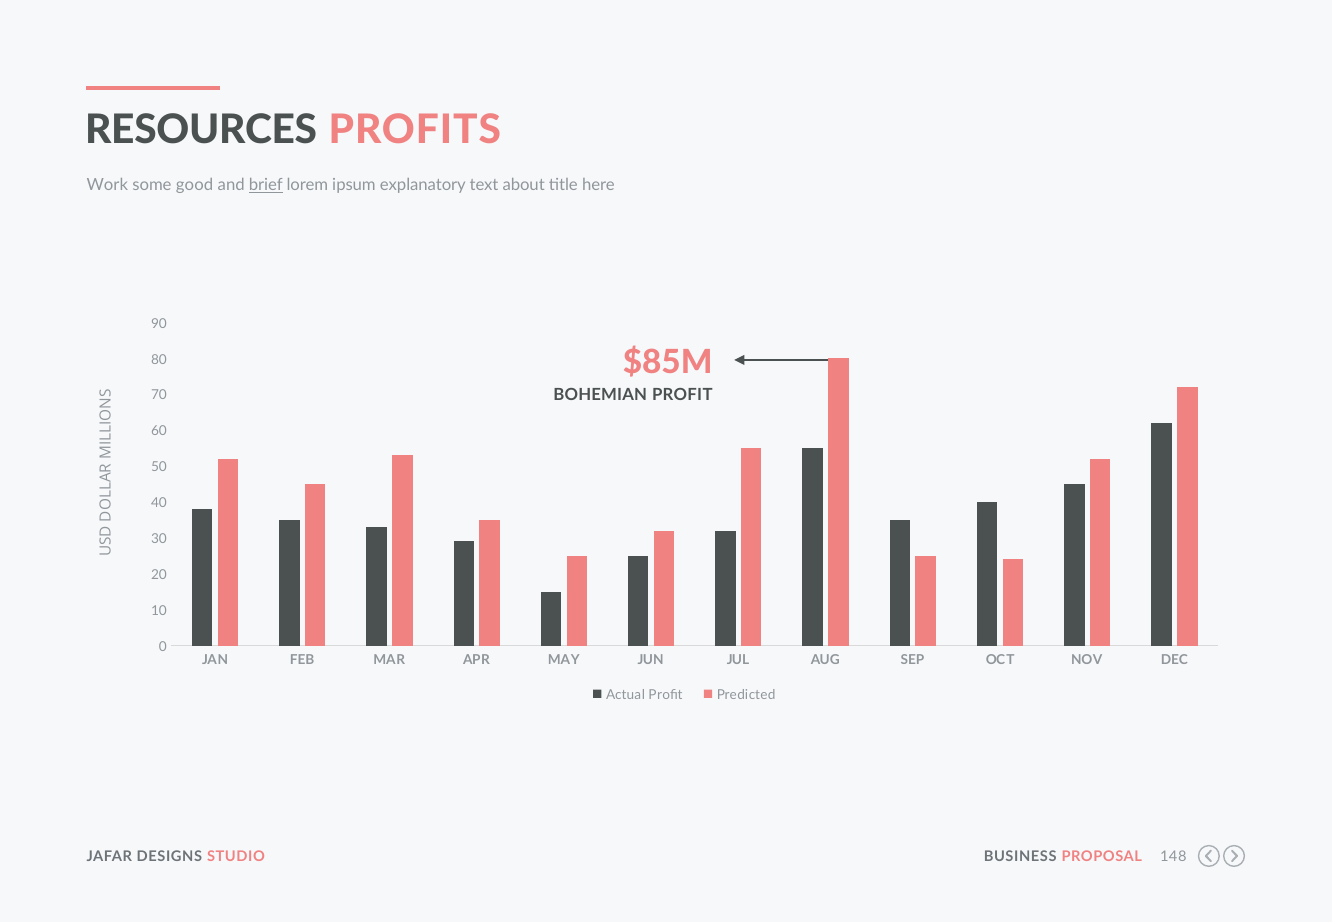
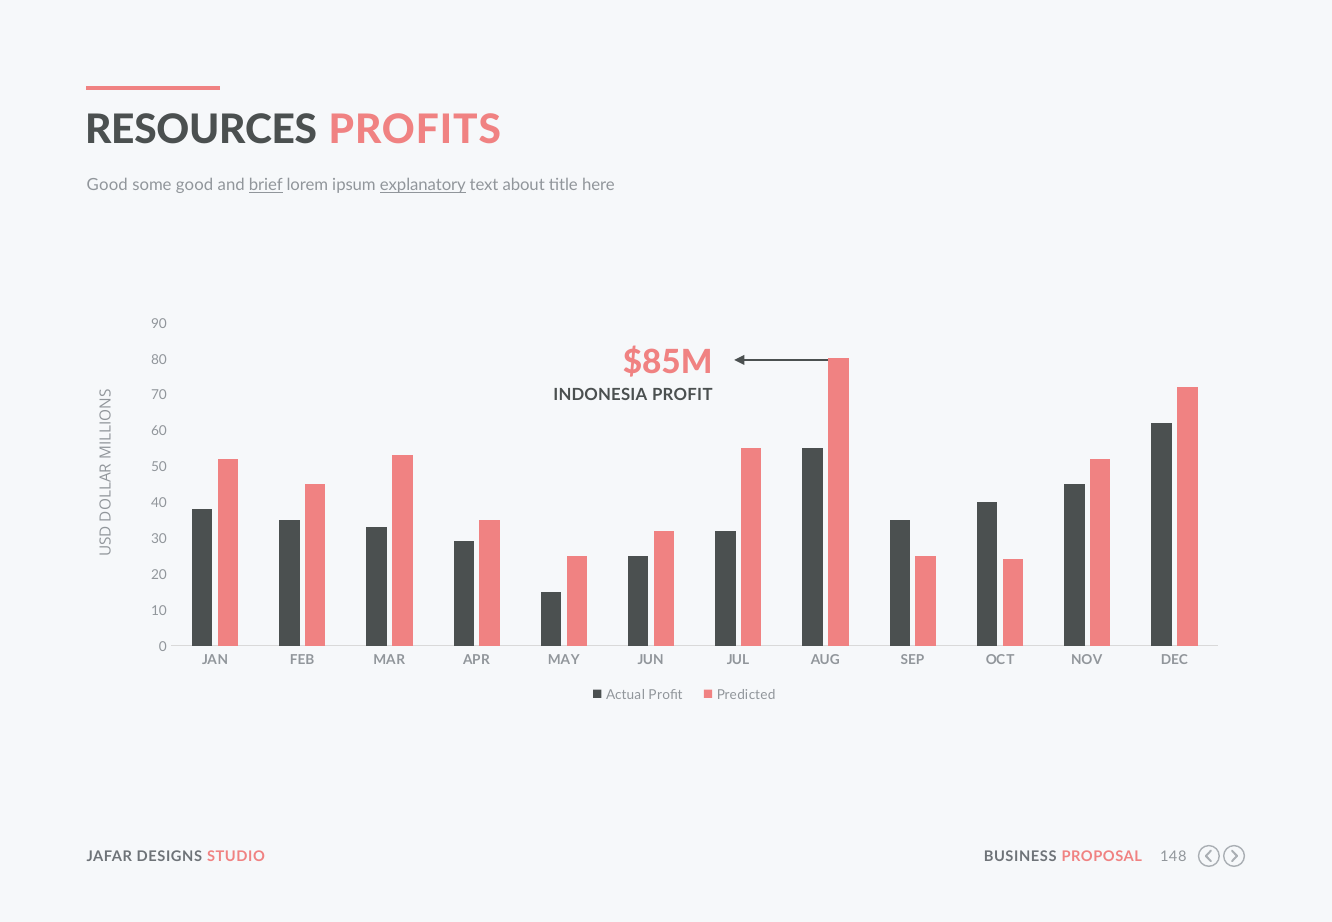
Work: Work -> Good (107, 185)
explanatory underline: none -> present (423, 185)
BOHEMIAN: BOHEMIAN -> INDONESIA (600, 395)
